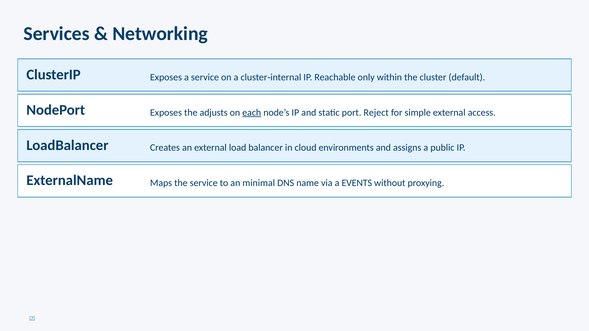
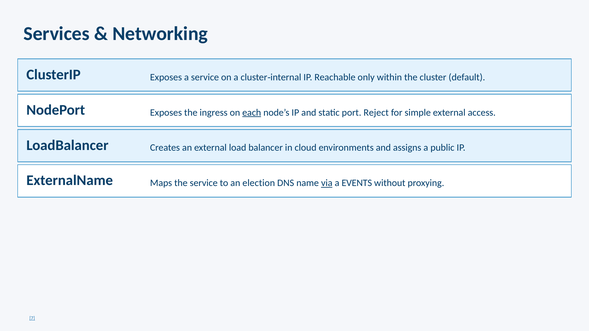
adjusts: adjusts -> ingress (214, 113)
minimal: minimal -> election (259, 183)
via underline: none -> present (327, 183)
